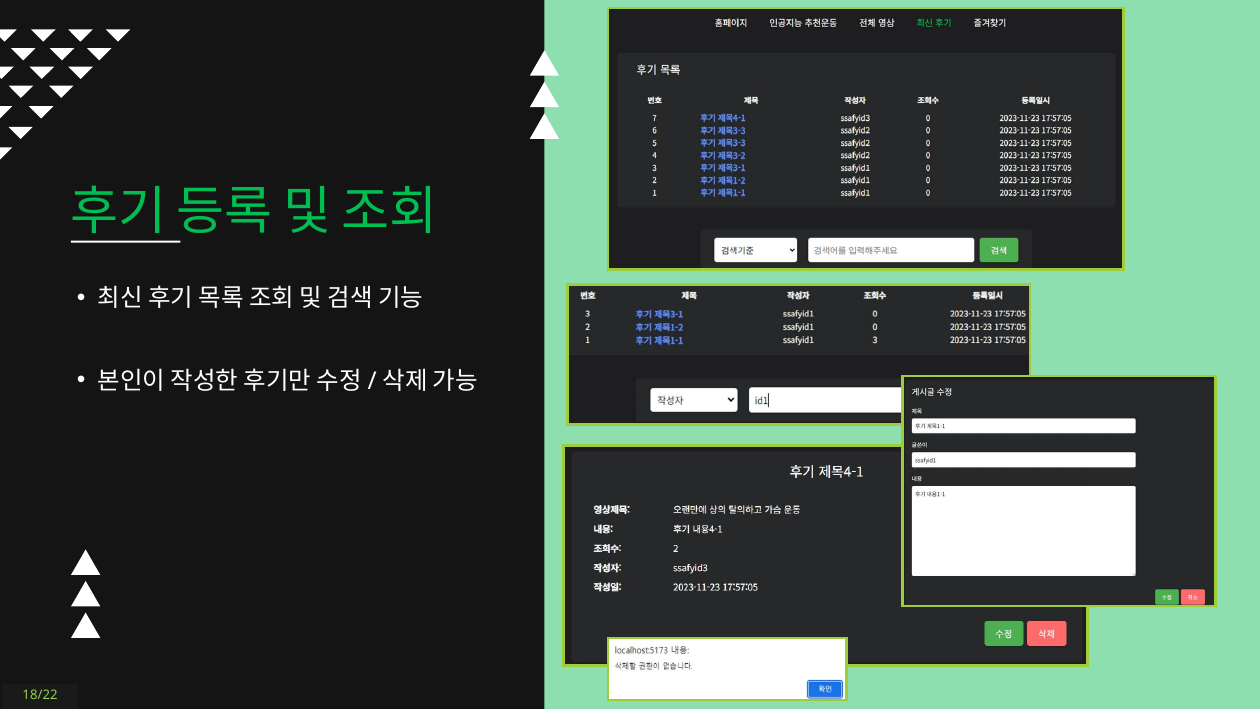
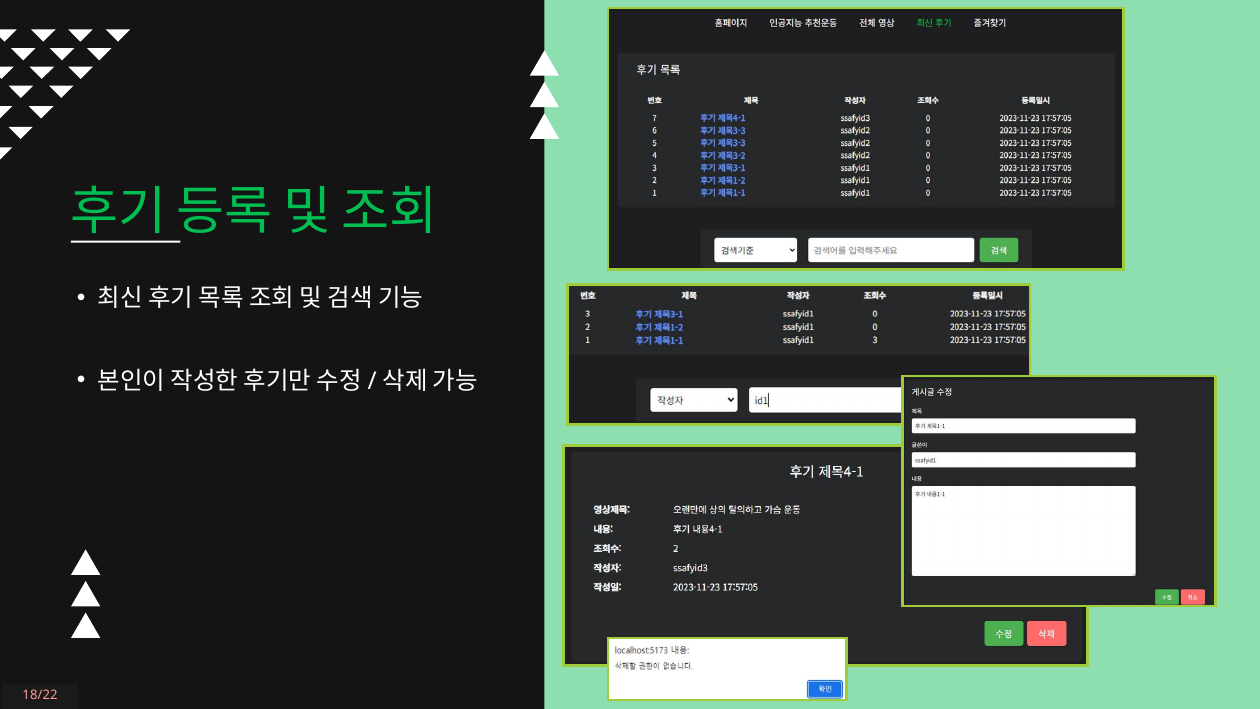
18/22 colour: light green -> pink (40, 695)
